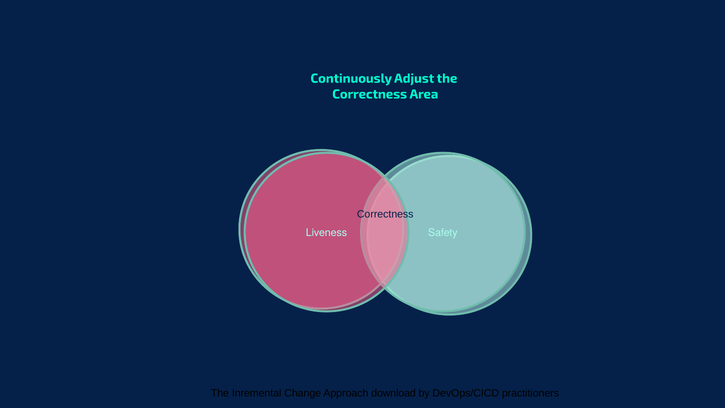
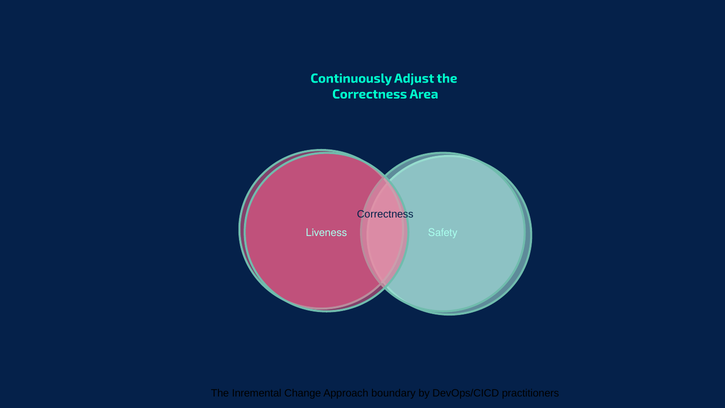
download: download -> boundary (393, 393)
